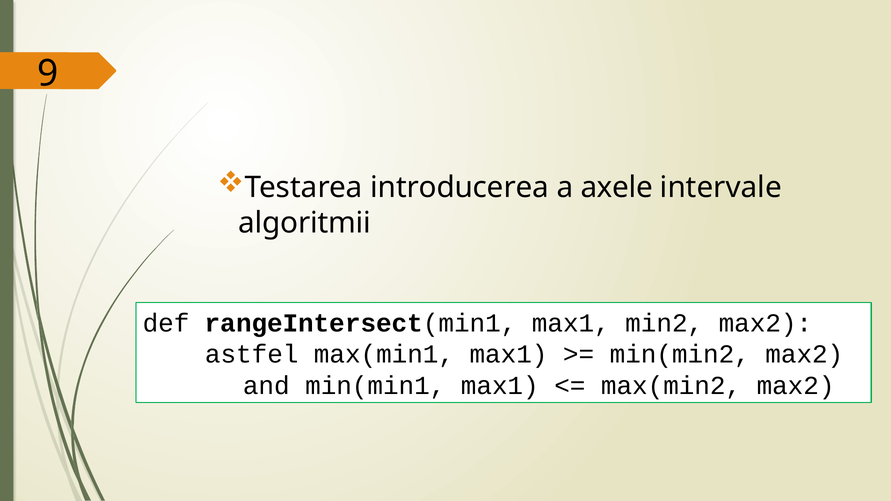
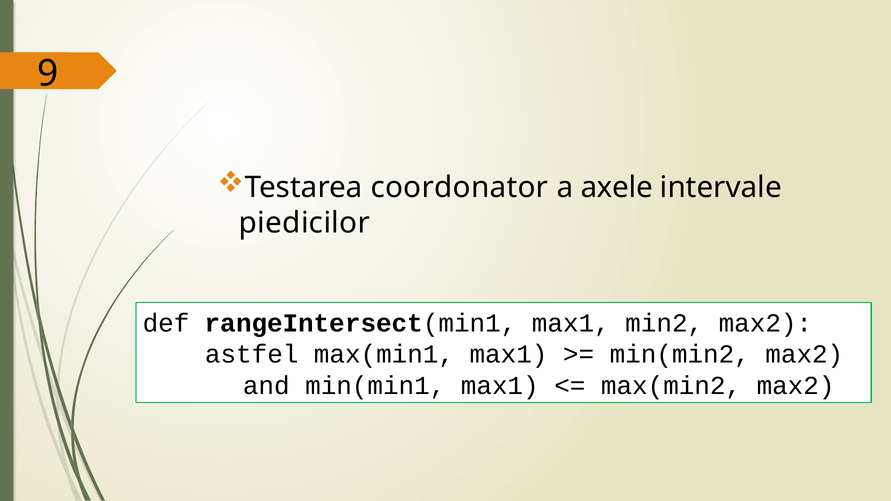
introducerea: introducerea -> coordonator (459, 187)
algoritmii: algoritmii -> piedicilor (304, 223)
